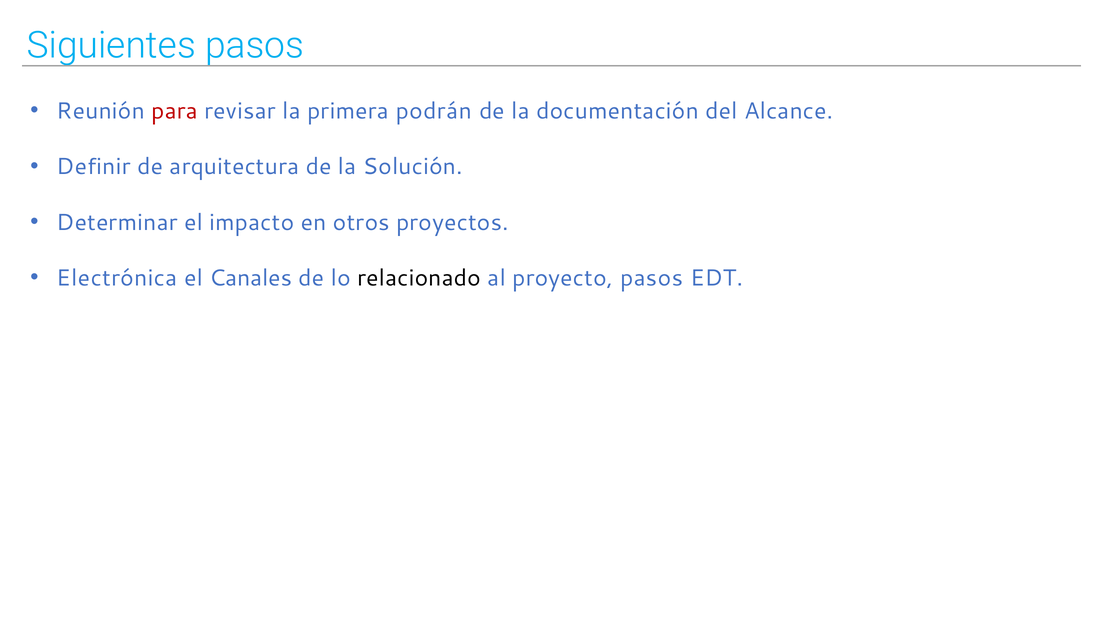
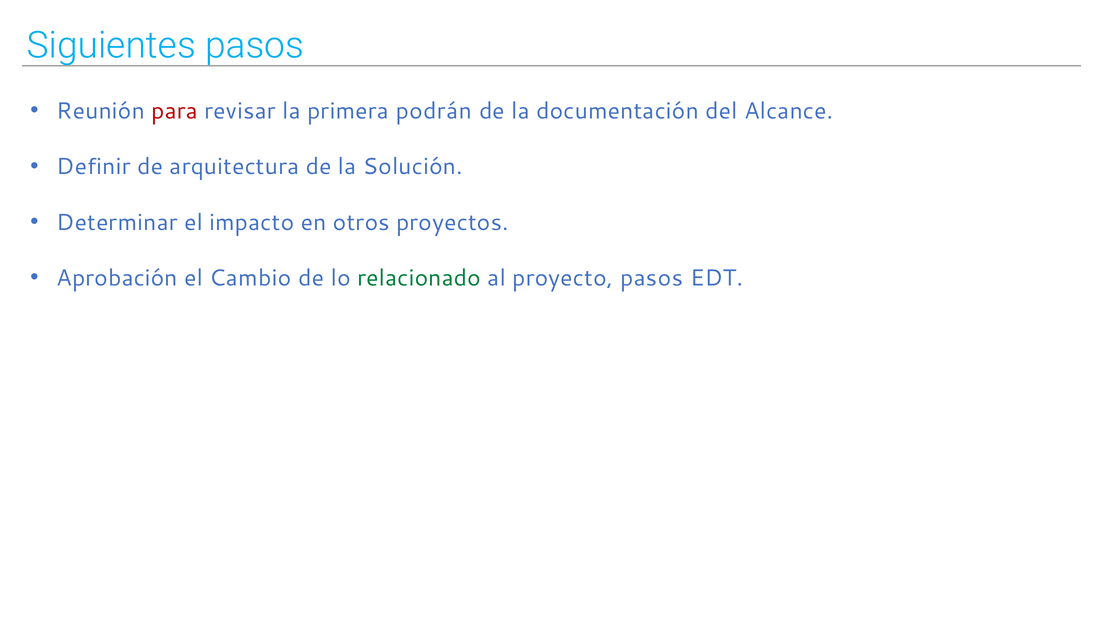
Electrónica: Electrónica -> Aprobación (117, 278)
Canales: Canales -> Cambio (251, 278)
relacionado colour: black -> green (419, 278)
